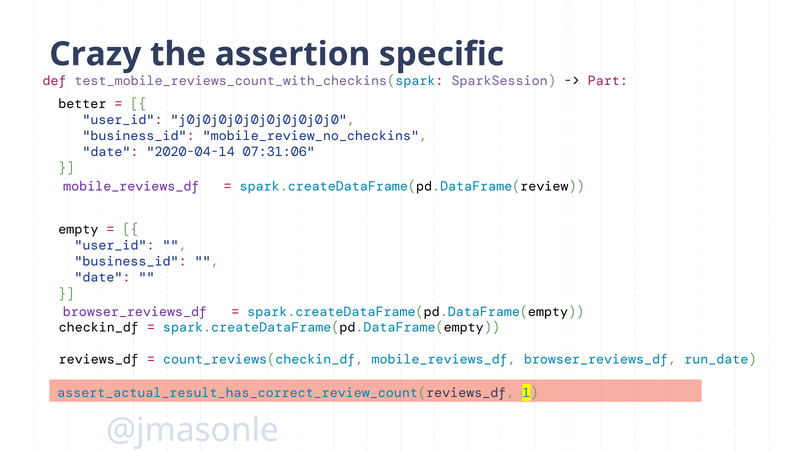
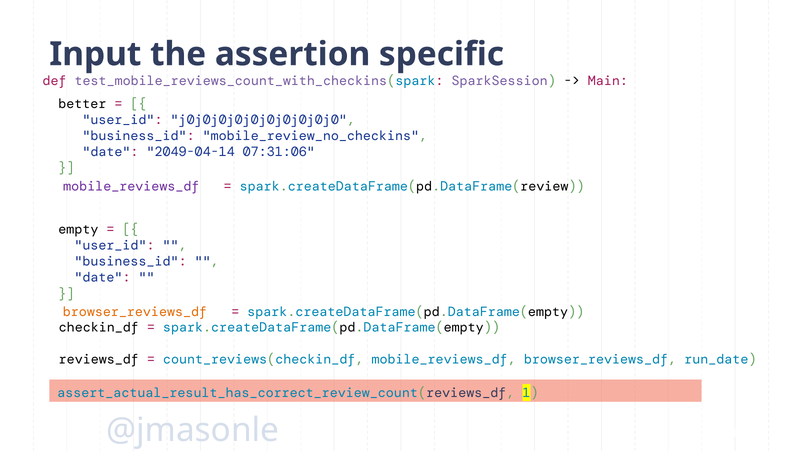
Crazy: Crazy -> Input (95, 54)
Part: Part -> Main (608, 81)
2020-04-14: 2020-04-14 -> 2049-04-14 (191, 152)
browser_reviews_df colour: purple -> orange (135, 312)
